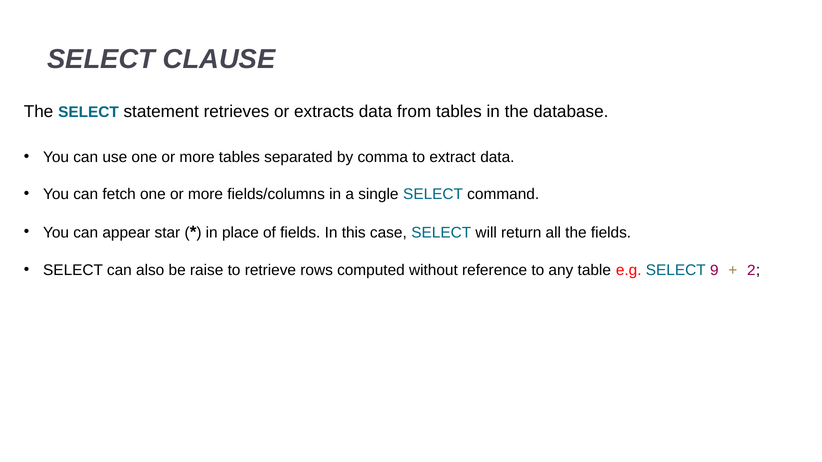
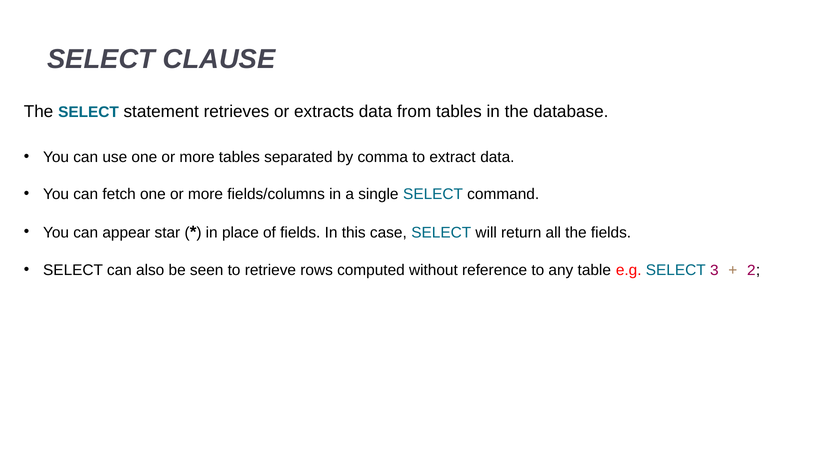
raise: raise -> seen (207, 270)
9: 9 -> 3 (714, 270)
